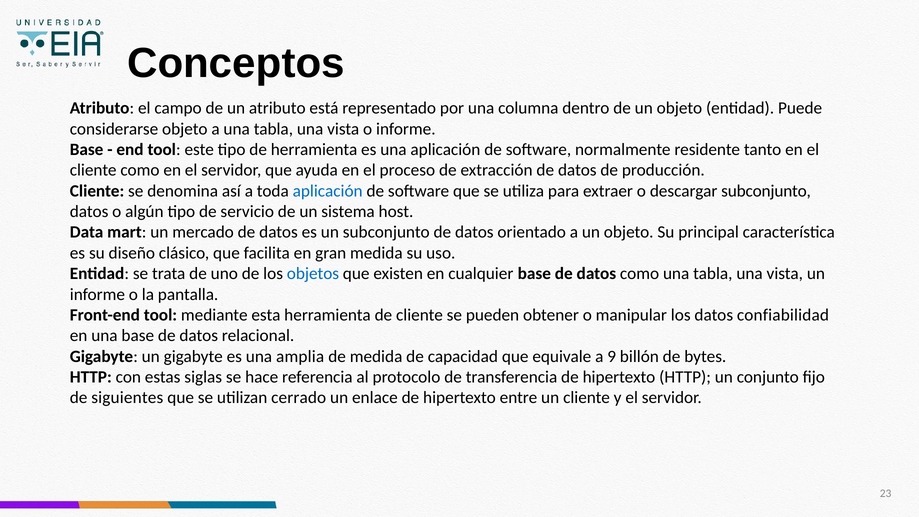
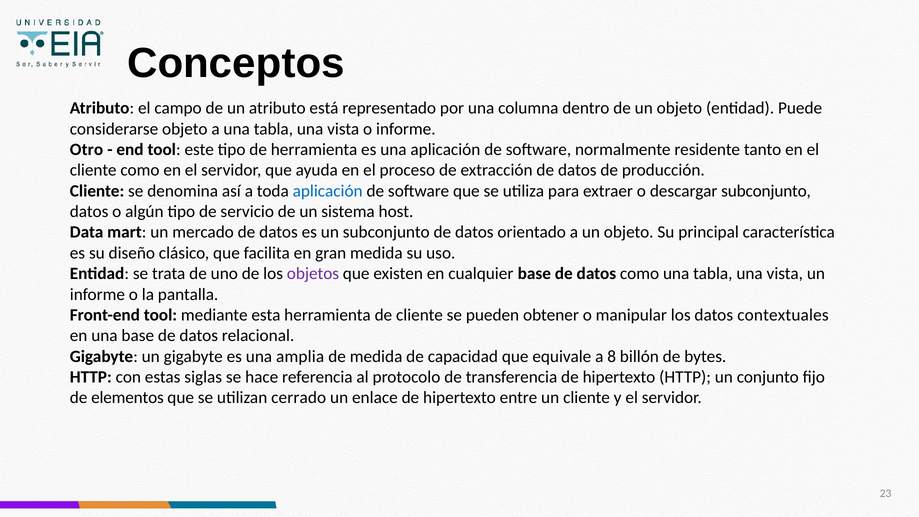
Base: Base -> Otro (87, 150)
objetos colour: blue -> purple (313, 274)
confiabilidad: confiabilidad -> contextuales (783, 315)
9: 9 -> 8 (612, 356)
siguientes: siguientes -> elementos (127, 398)
